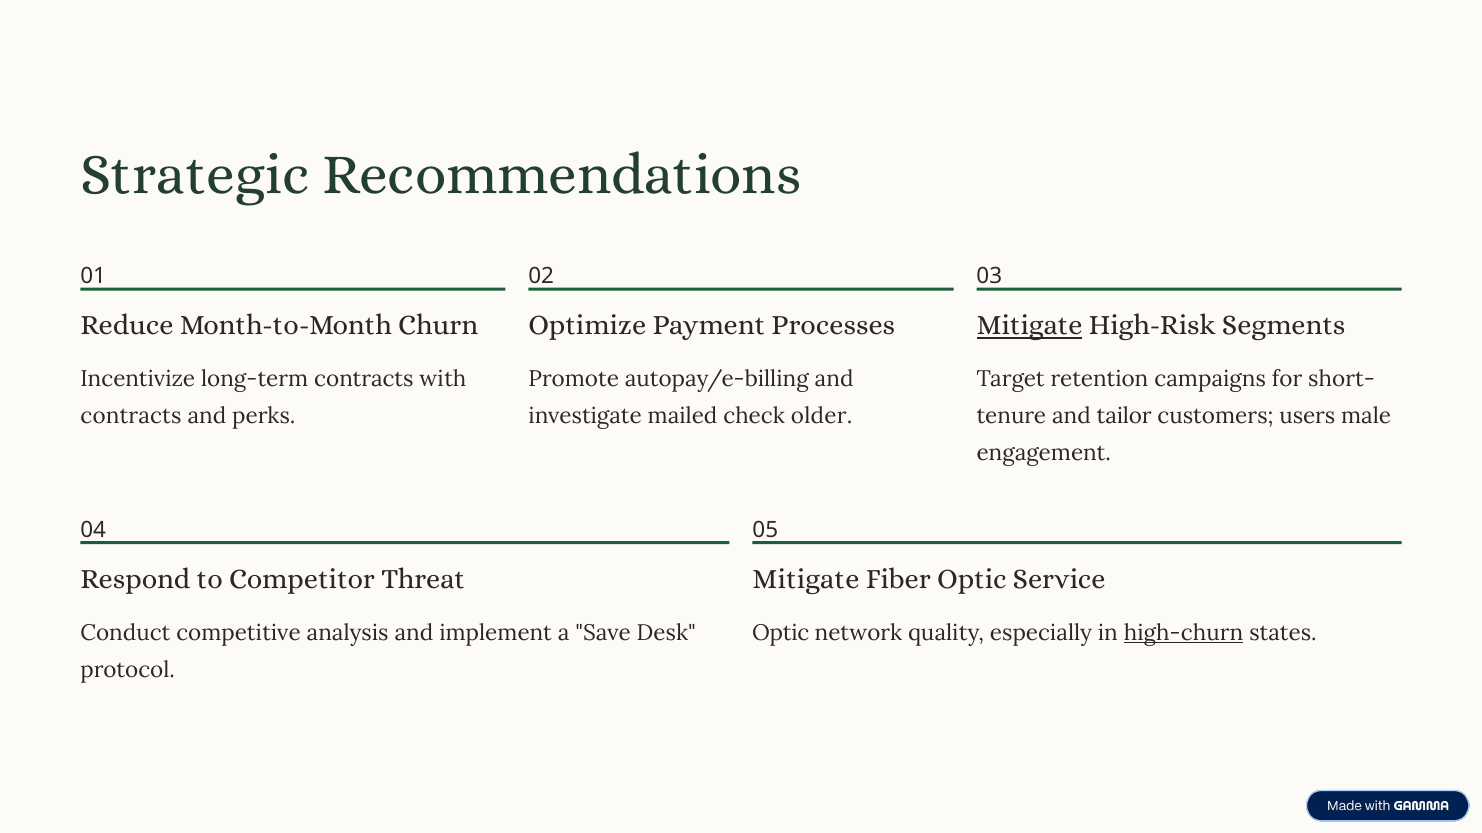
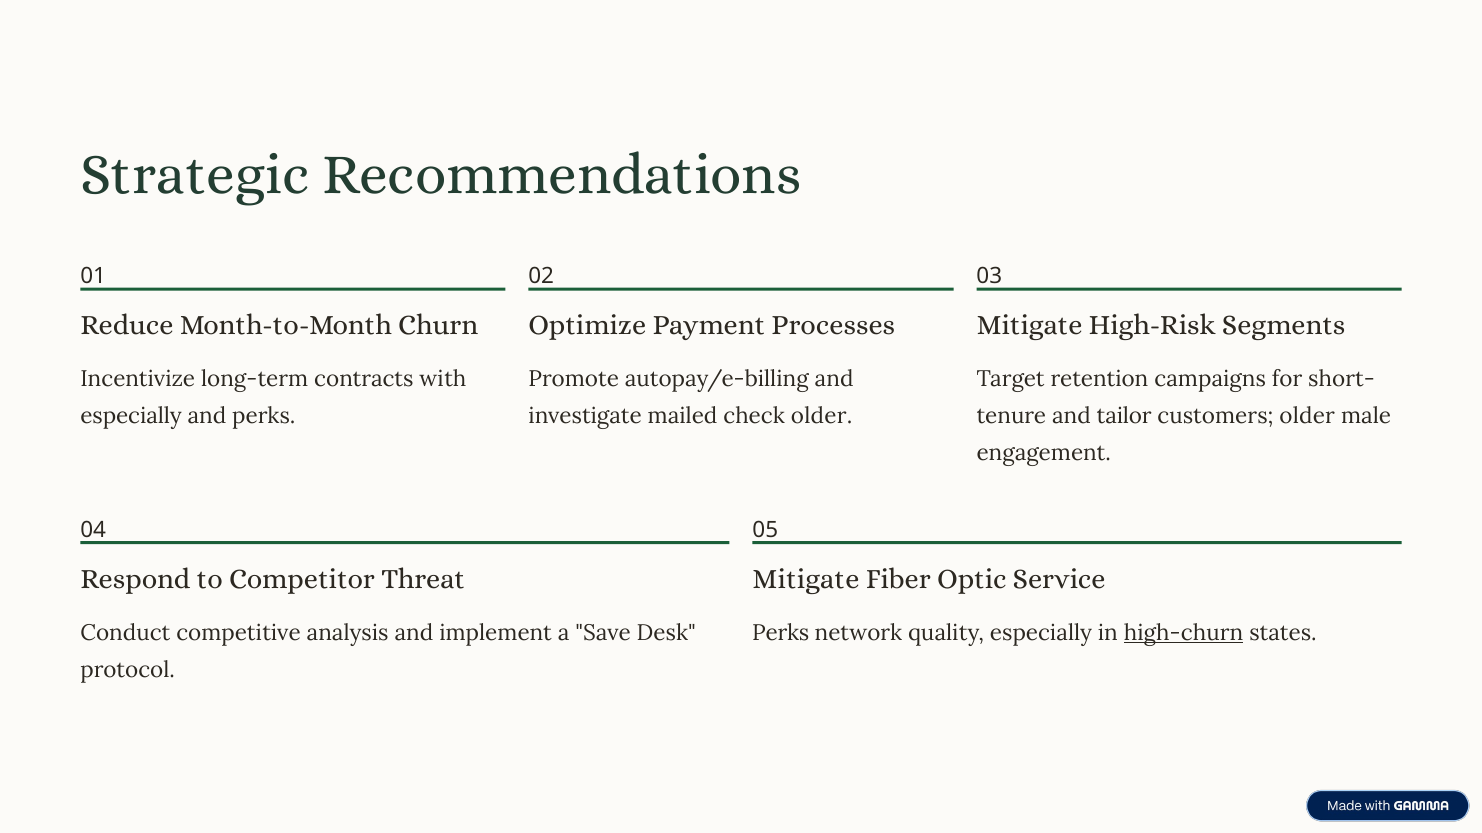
Mitigate underline: present -> none (1029, 326)
contracts: contracts -> especially (131, 416)
customers users: users -> older (1307, 416)
Optic: Optic -> Perks (781, 634)
